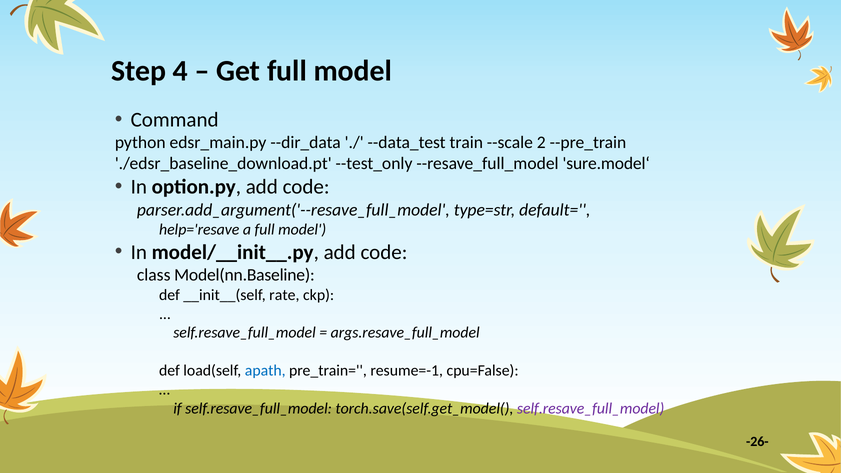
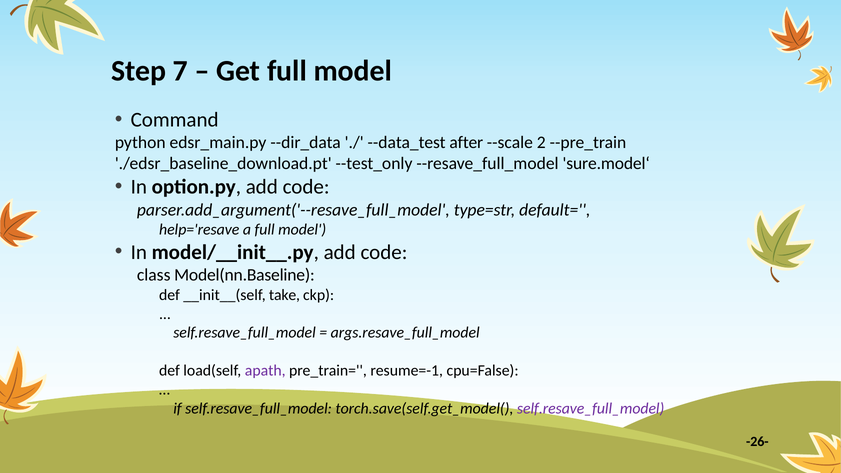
4: 4 -> 7 (180, 71)
train: train -> after (466, 143)
rate: rate -> take (284, 295)
apath colour: blue -> purple (265, 371)
